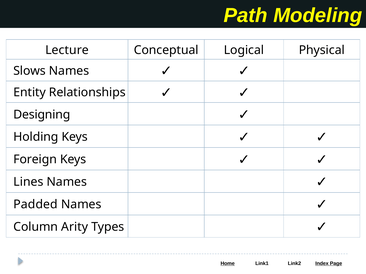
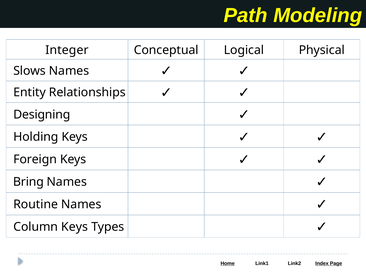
Lecture: Lecture -> Integer (67, 50)
Lines: Lines -> Bring (28, 182)
Padded: Padded -> Routine (36, 205)
Column Arity: Arity -> Keys (75, 227)
